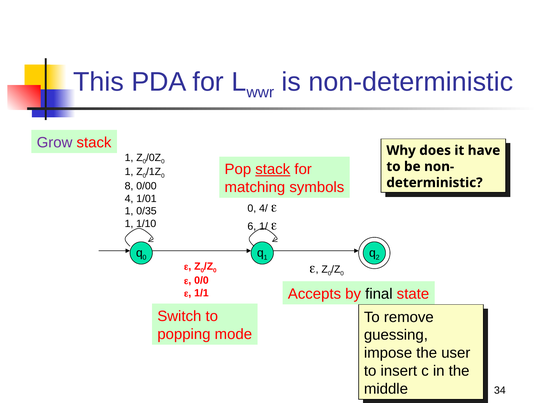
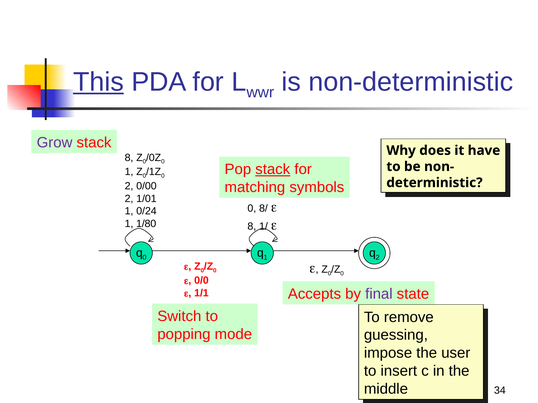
This underline: none -> present (98, 82)
1: 1 -> 8 (129, 158)
8: 8 -> 2 (129, 186)
4: 4 -> 2 (129, 199)
4/: 4/ -> 8/ (263, 209)
0/35: 0/35 -> 0/24 (146, 211)
1/10: 1/10 -> 1/80 (146, 224)
6: 6 -> 8 (252, 227)
final colour: black -> purple (379, 294)
